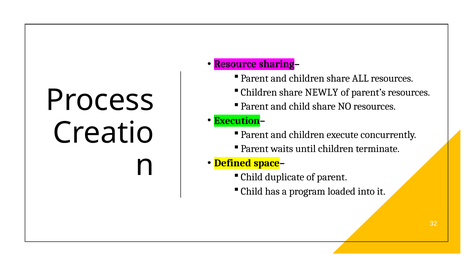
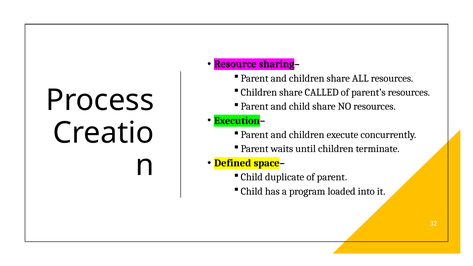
NEWLY: NEWLY -> CALLED (322, 92)
